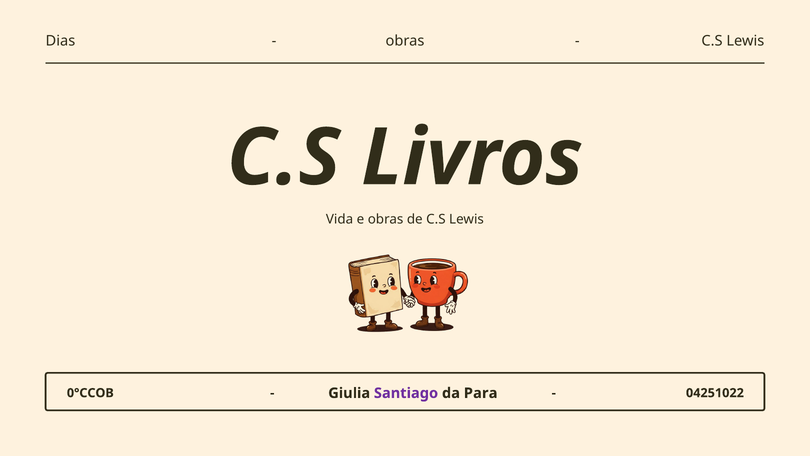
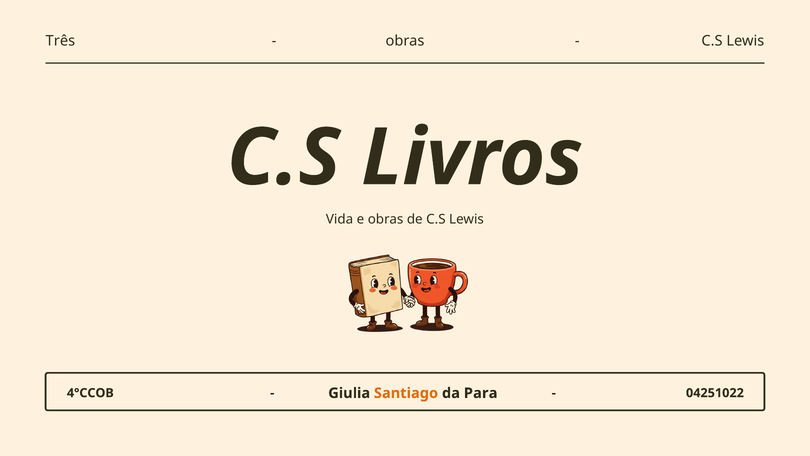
Dias: Dias -> Três (60, 41)
Santiago colour: purple -> orange (406, 393)
0°CCOB: 0°CCOB -> 4°CCOB (90, 393)
